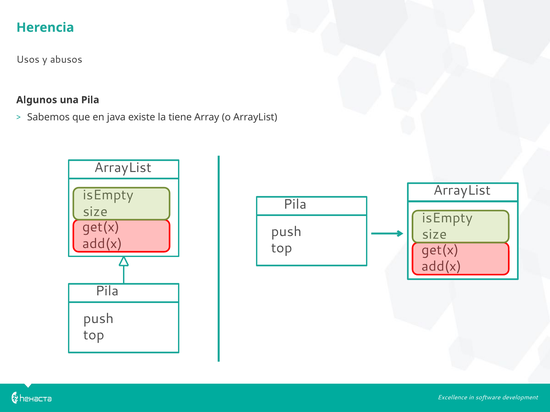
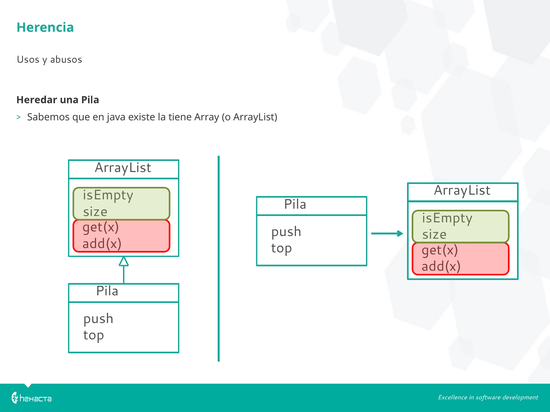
Algunos: Algunos -> Heredar (37, 100)
